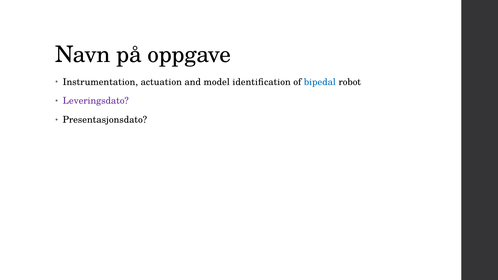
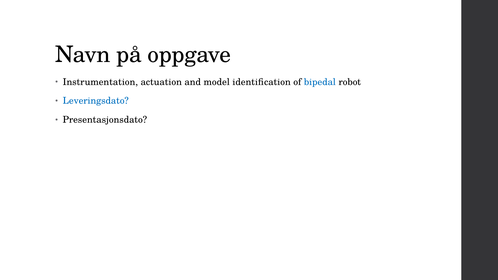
Leveringsdato colour: purple -> blue (96, 101)
